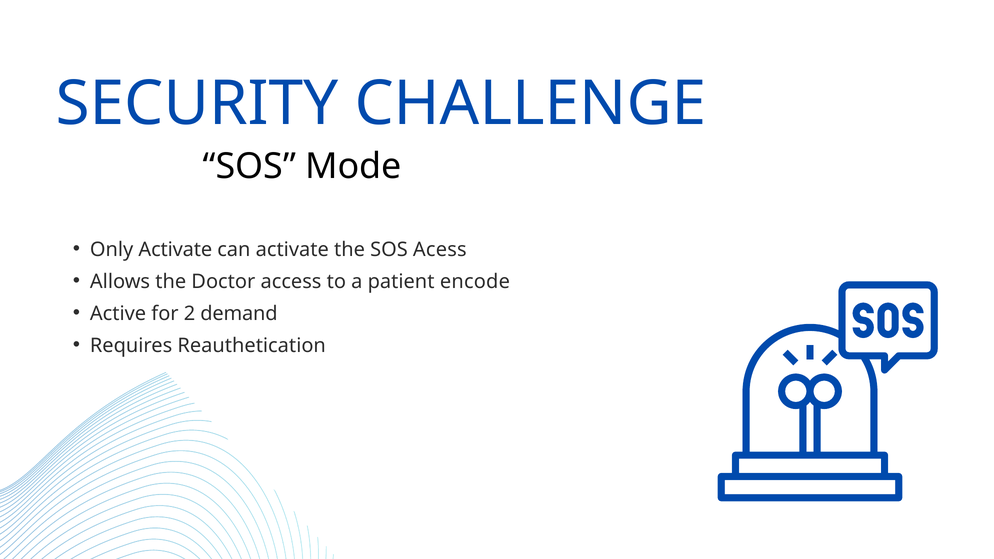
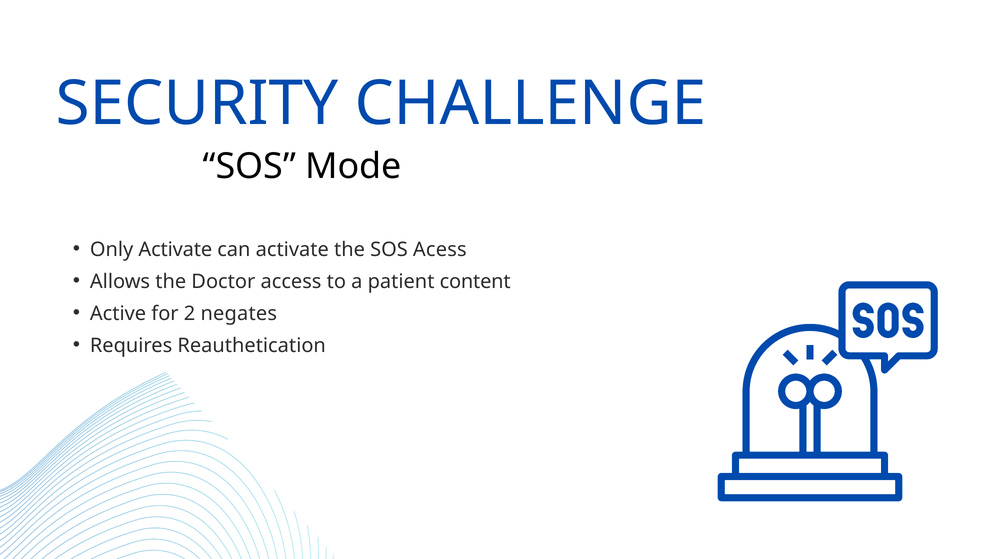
encode: encode -> content (475, 281)
demand: demand -> negates (239, 313)
